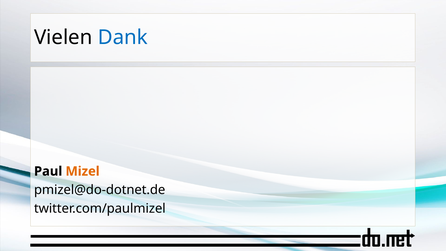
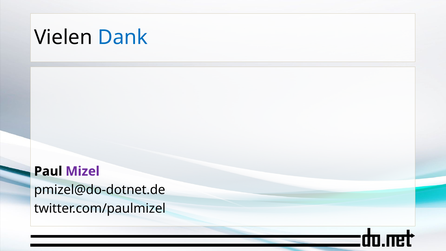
Mizel colour: orange -> purple (83, 171)
